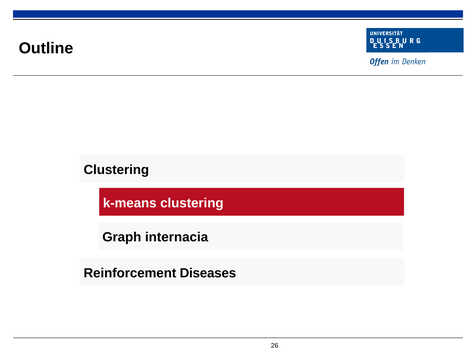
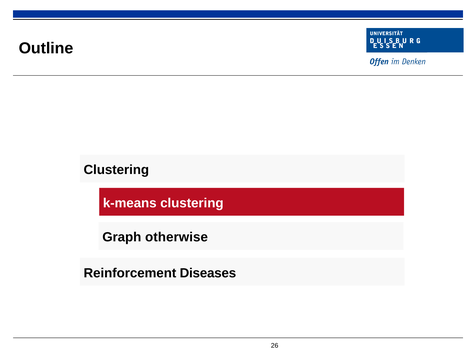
internacia: internacia -> otherwise (177, 237)
